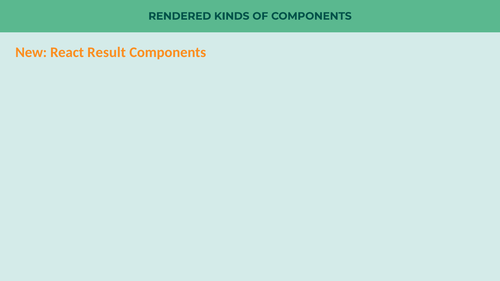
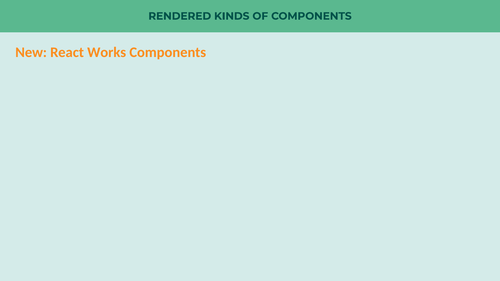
Result: Result -> Works (107, 52)
